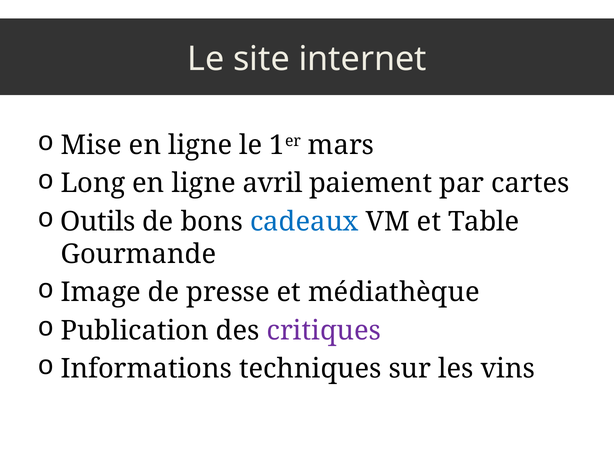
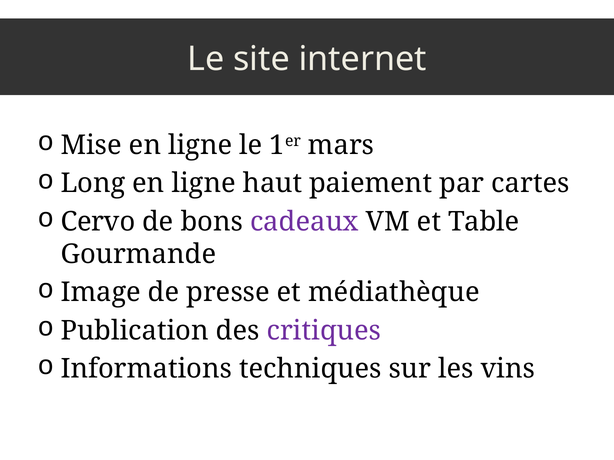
avril: avril -> haut (272, 184)
Outils: Outils -> Cervo (98, 222)
cadeaux colour: blue -> purple (304, 222)
